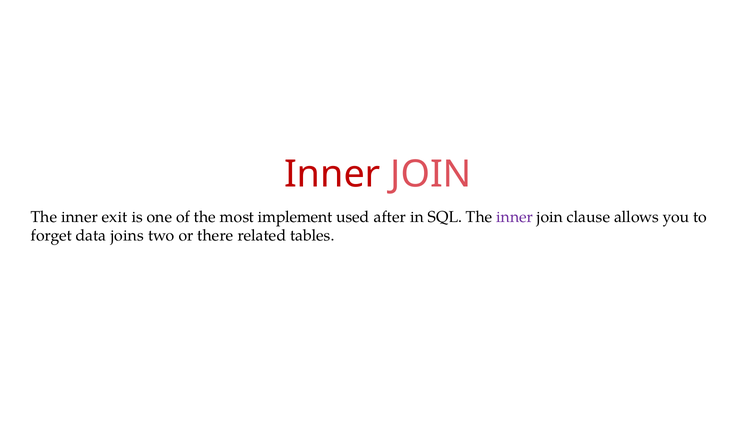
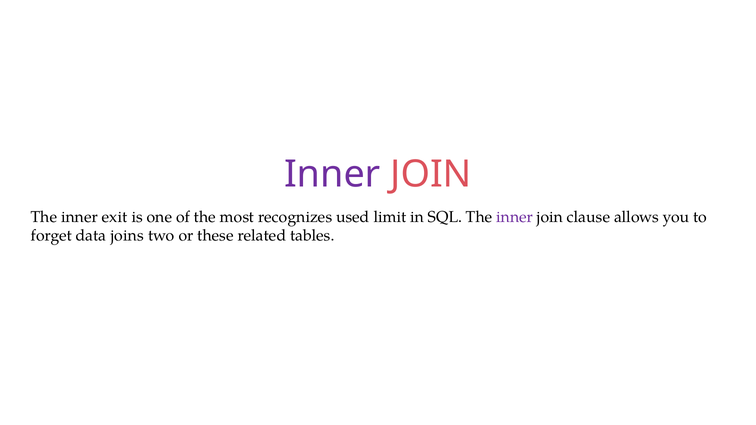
Inner colour: red -> purple (332, 175)
implement: implement -> recognizes (295, 217)
after: after -> limit (390, 217)
there: there -> these (215, 236)
